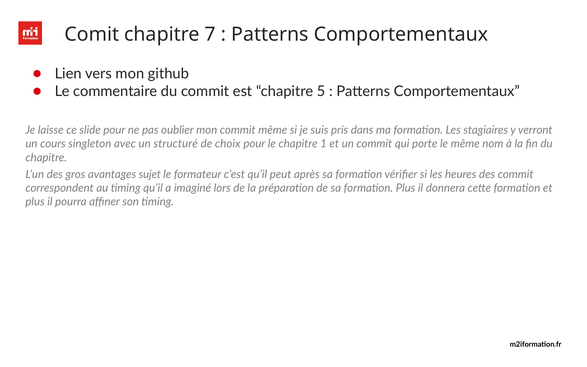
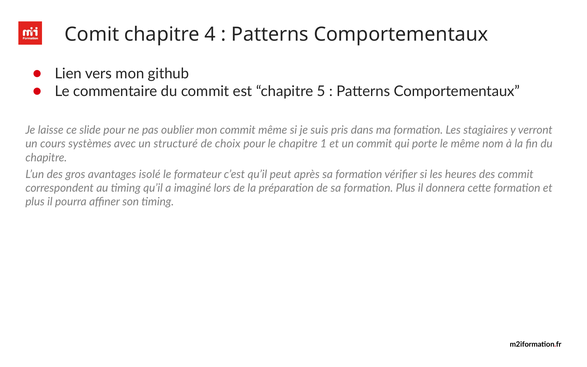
7: 7 -> 4 (210, 34)
singleton: singleton -> systèmes (90, 144)
sujet: sujet -> isolé (150, 174)
